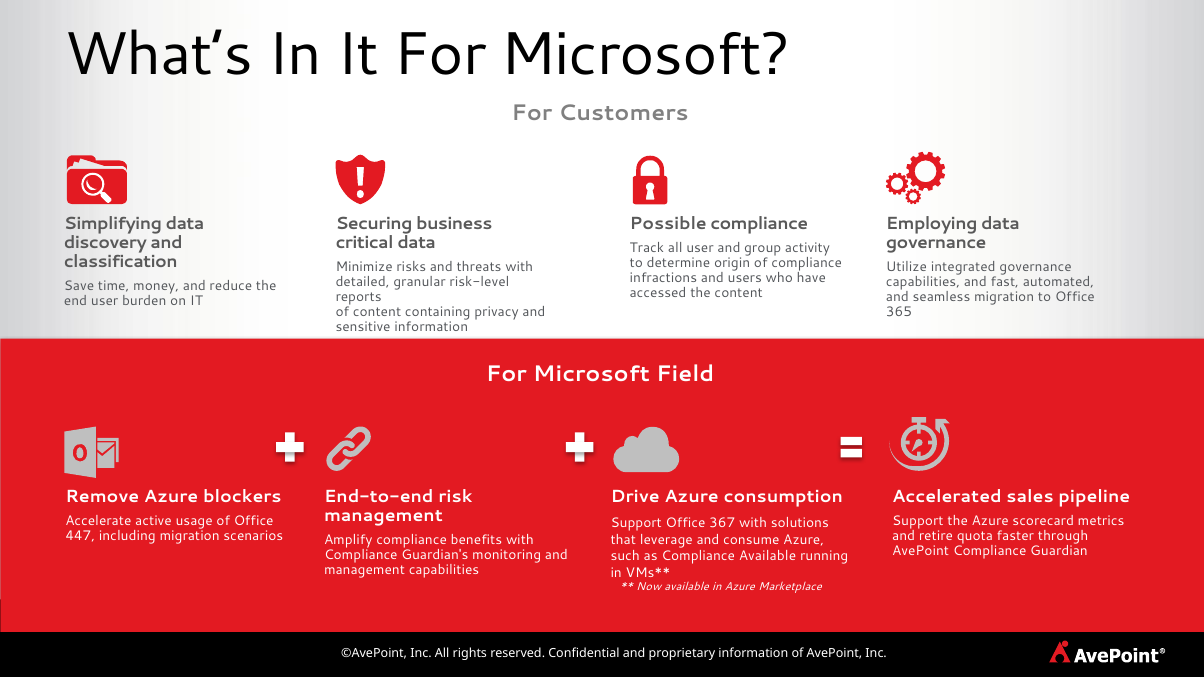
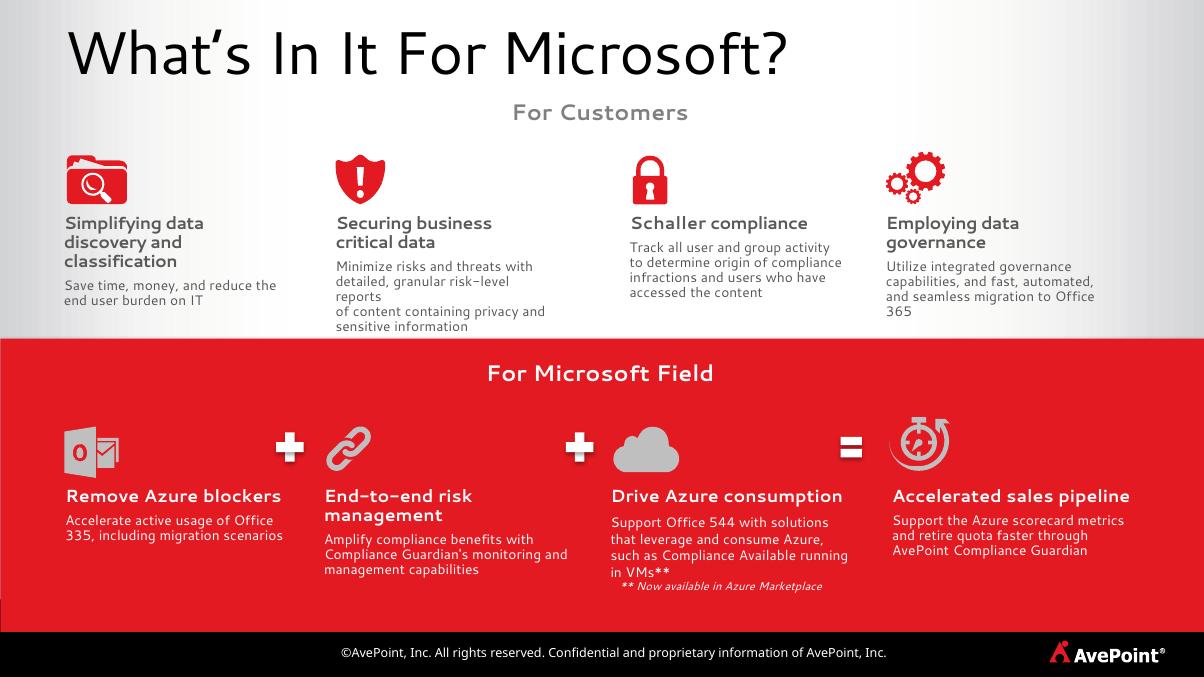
Possible: Possible -> Schaller (668, 224)
367: 367 -> 544 (722, 523)
447: 447 -> 335 (80, 536)
